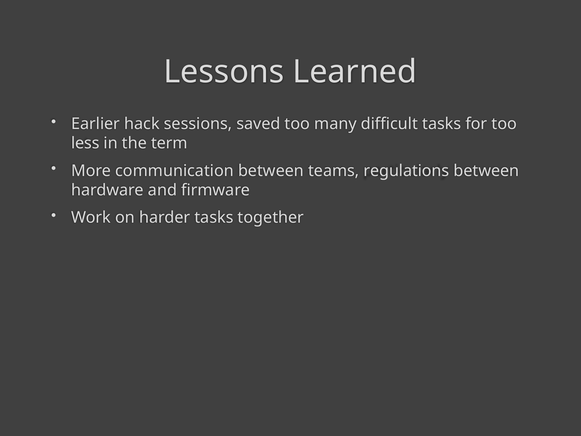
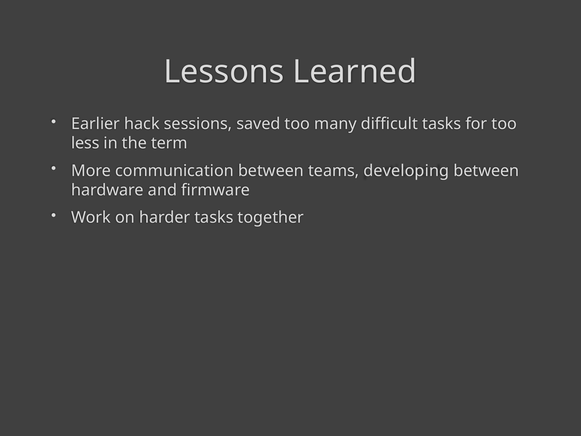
regulations: regulations -> developing (406, 171)
